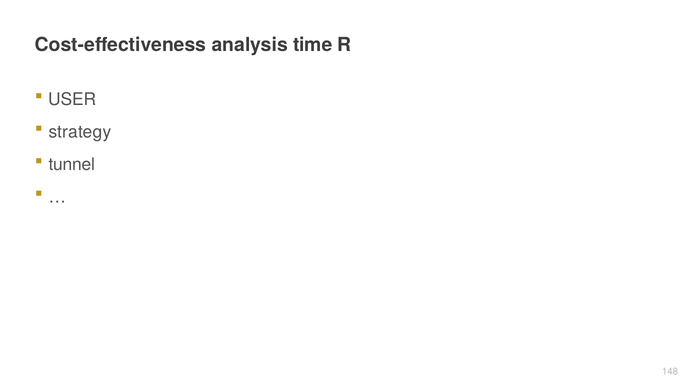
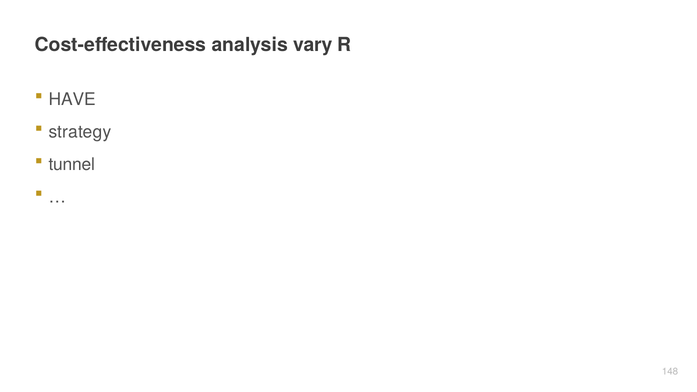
time: time -> vary (313, 45)
USER: USER -> HAVE (72, 99)
